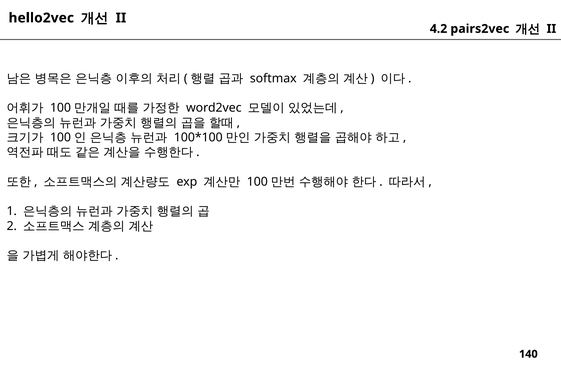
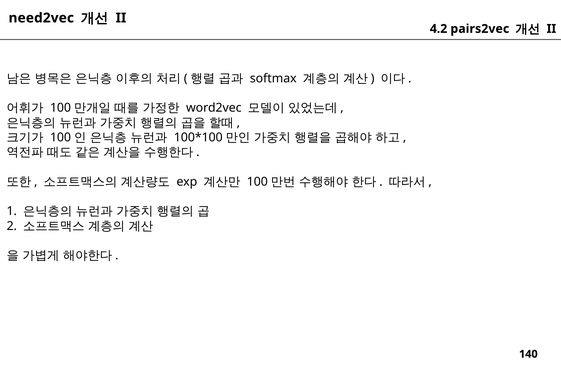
hello2vec: hello2vec -> need2vec (41, 18)
